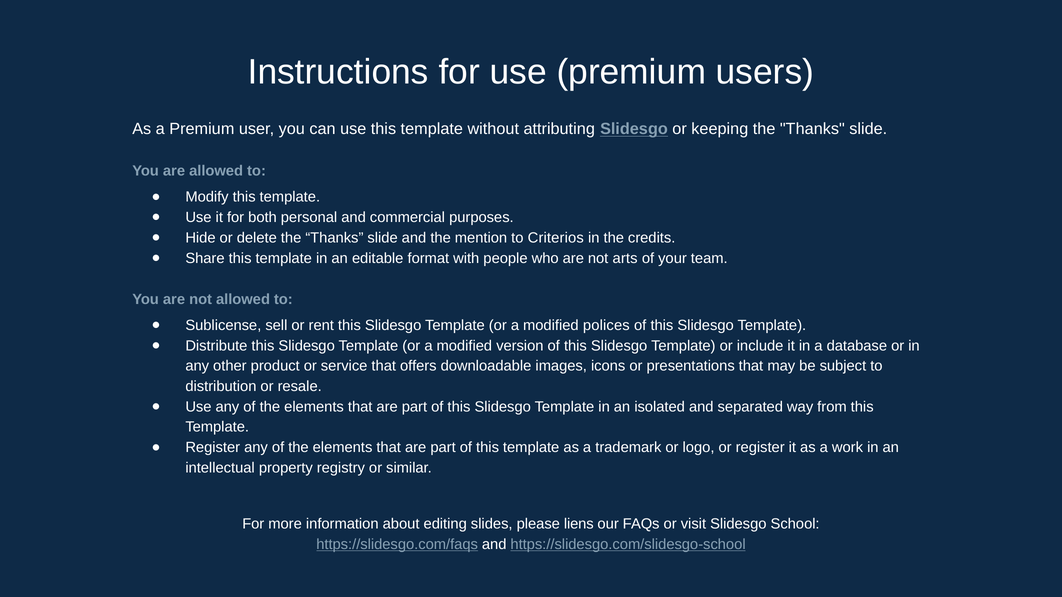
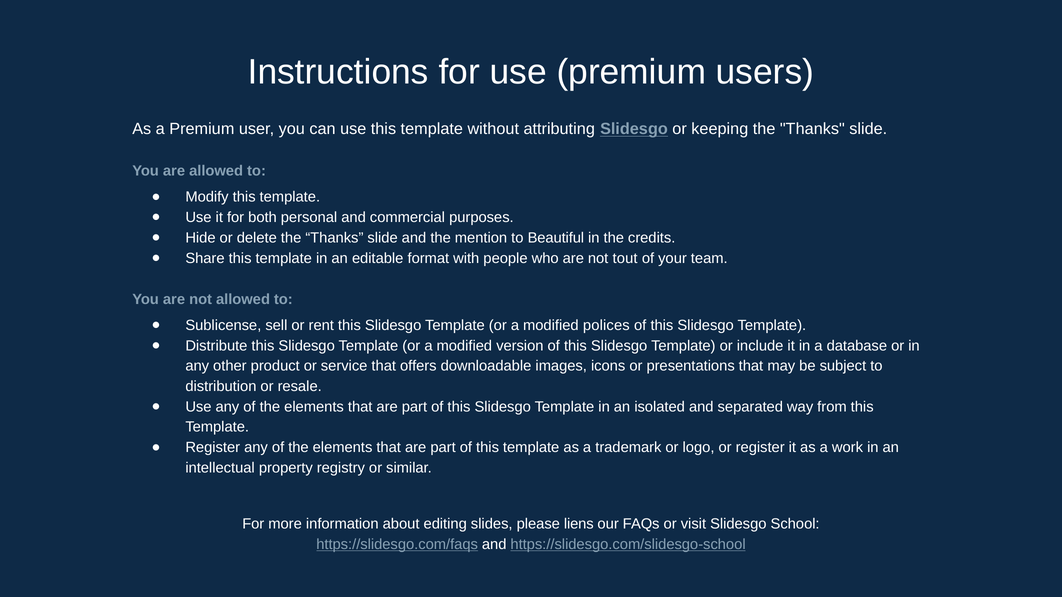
Criterios: Criterios -> Beautiful (556, 238)
arts: arts -> tout (625, 258)
